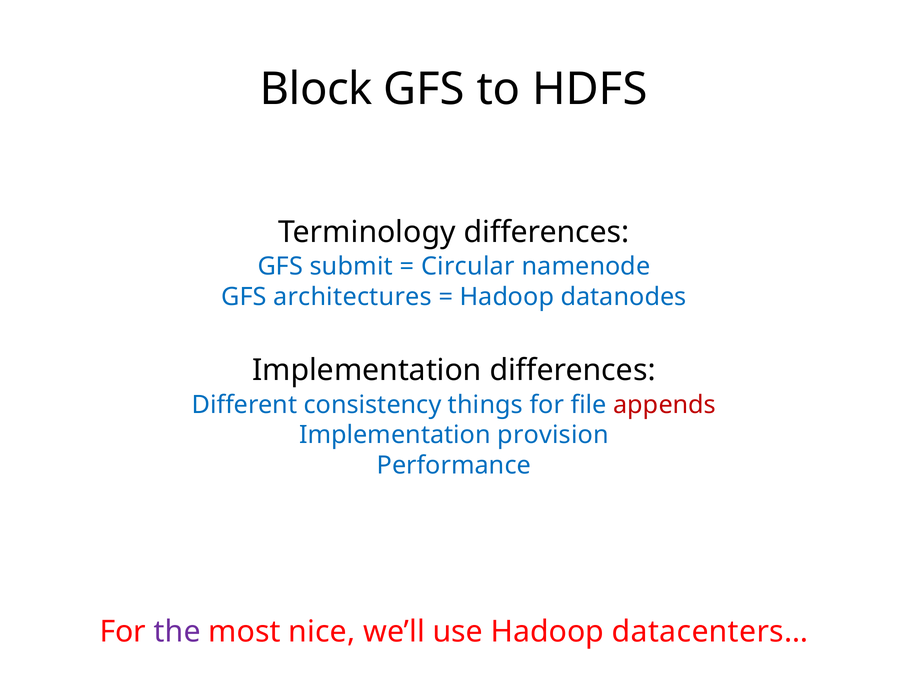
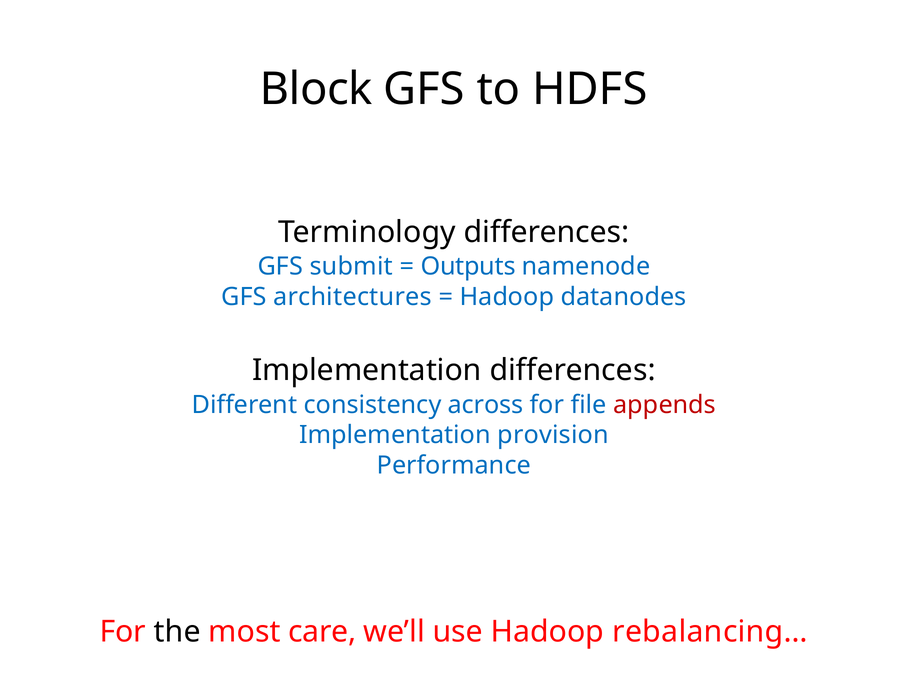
Circular: Circular -> Outputs (468, 267)
things: things -> across (486, 405)
the colour: purple -> black (177, 632)
nice: nice -> care (322, 632)
datacenters…: datacenters… -> rebalancing… (710, 632)
